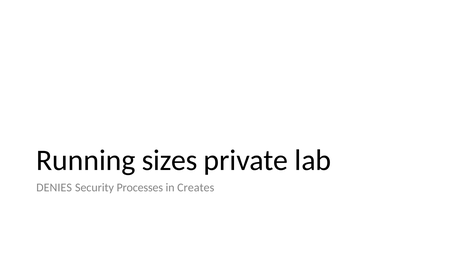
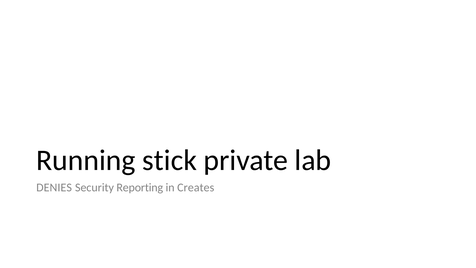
sizes: sizes -> stick (169, 160)
Processes: Processes -> Reporting (140, 187)
